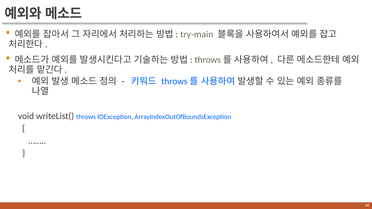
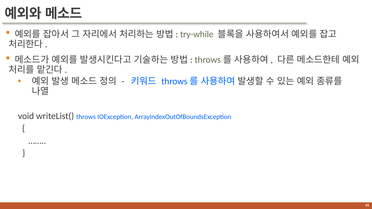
try-main: try-main -> try-while (197, 34)
